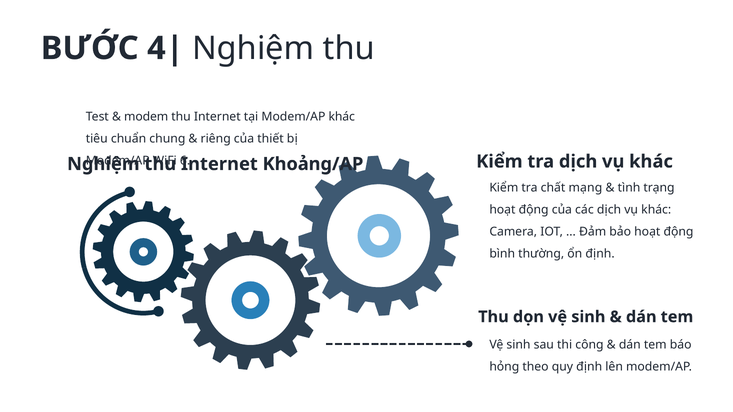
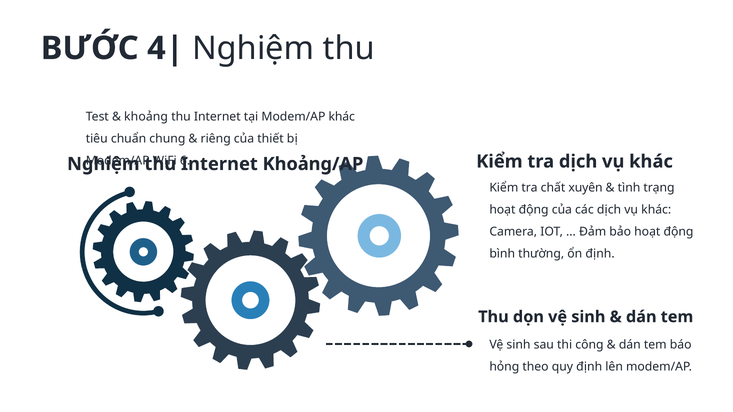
modem: modem -> khoảng (146, 117)
mạng: mạng -> xuyên (586, 188)
